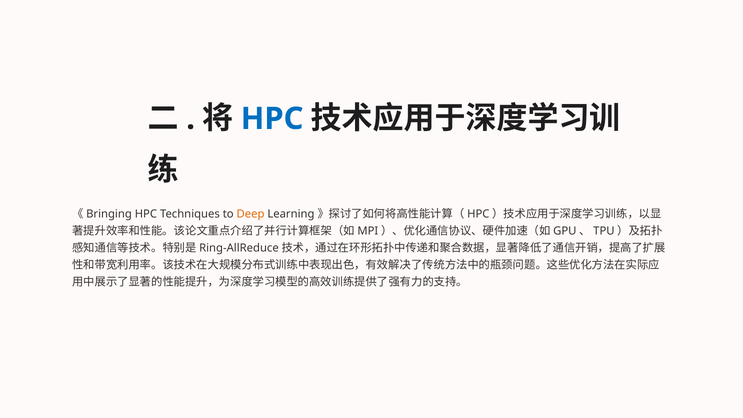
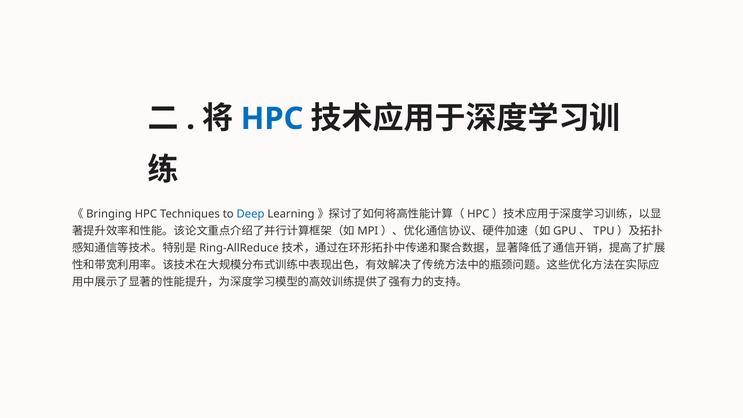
Deep colour: orange -> blue (251, 214)
